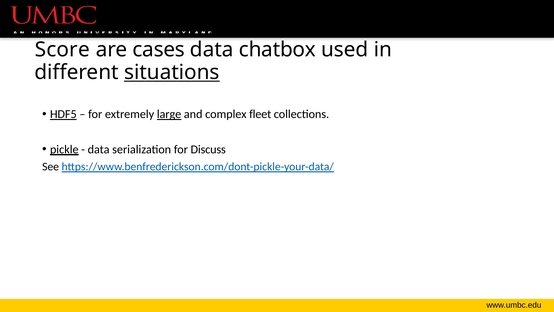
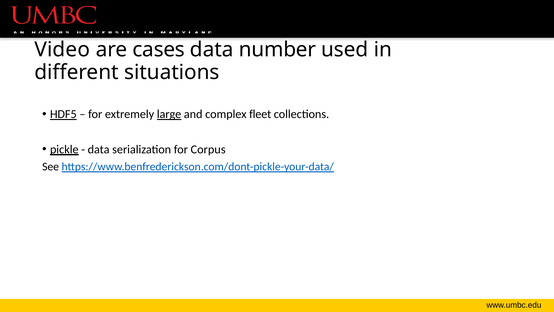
Score: Score -> Video (62, 50)
chatbox: chatbox -> number (277, 50)
situations underline: present -> none (172, 72)
Discuss: Discuss -> Corpus (208, 149)
